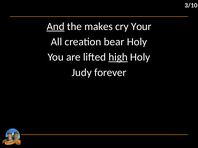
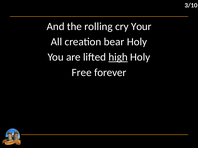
And underline: present -> none (56, 26)
makes: makes -> rolling (99, 26)
Judy: Judy -> Free (82, 73)
